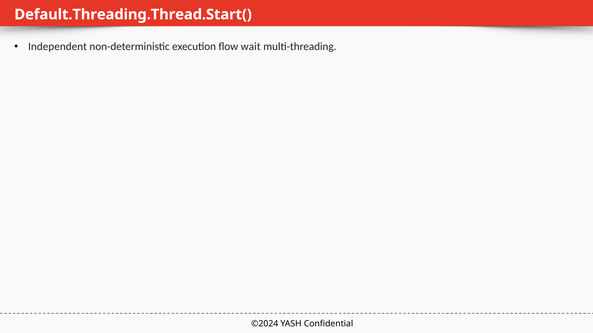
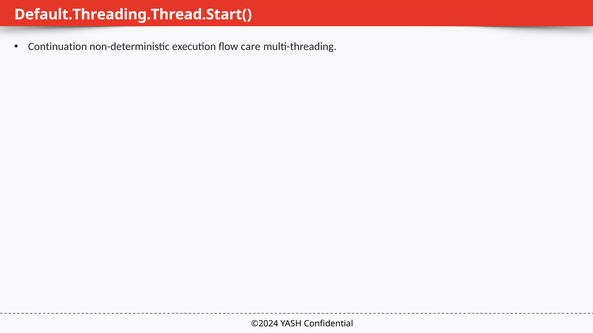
Independent: Independent -> Continuation (58, 47)
wait: wait -> care (251, 47)
